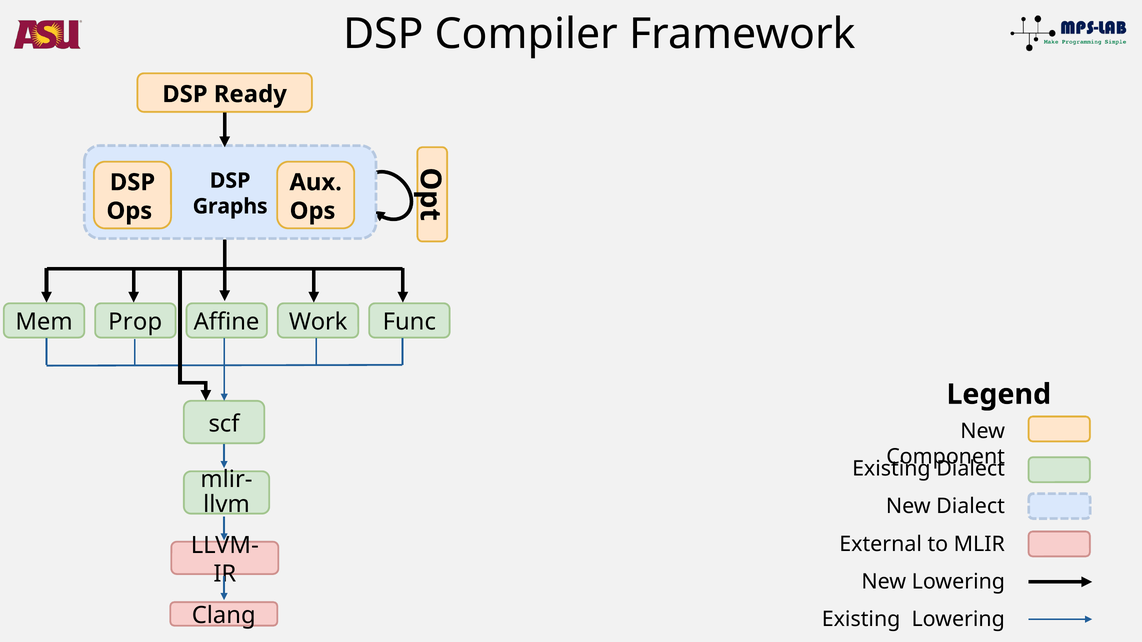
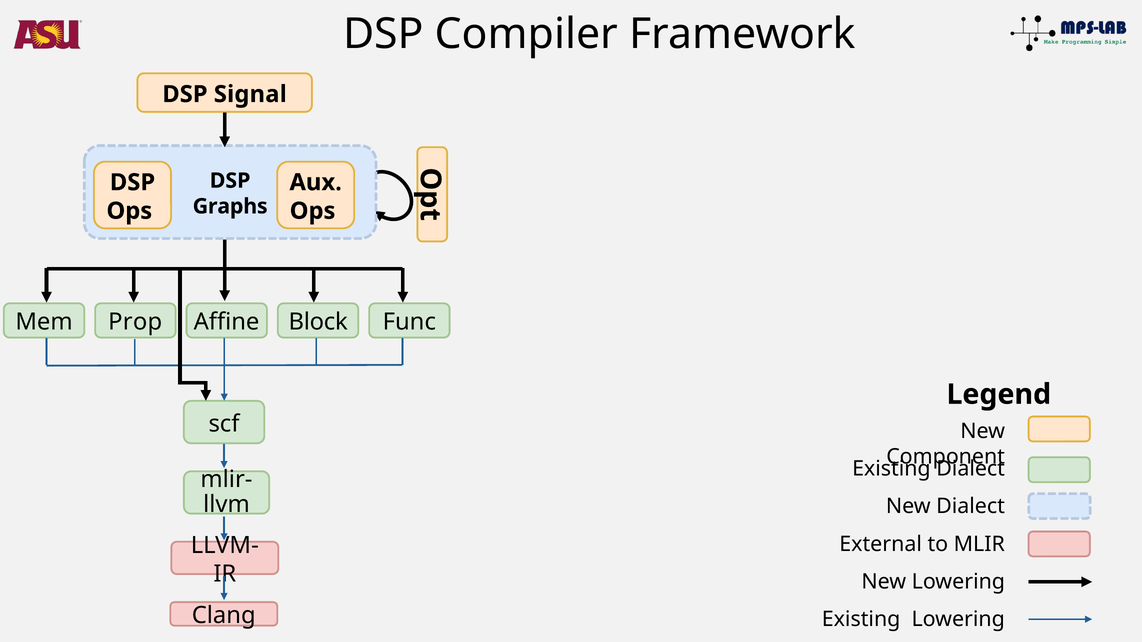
Ready: Ready -> Signal (250, 94)
Work: Work -> Block (318, 322)
